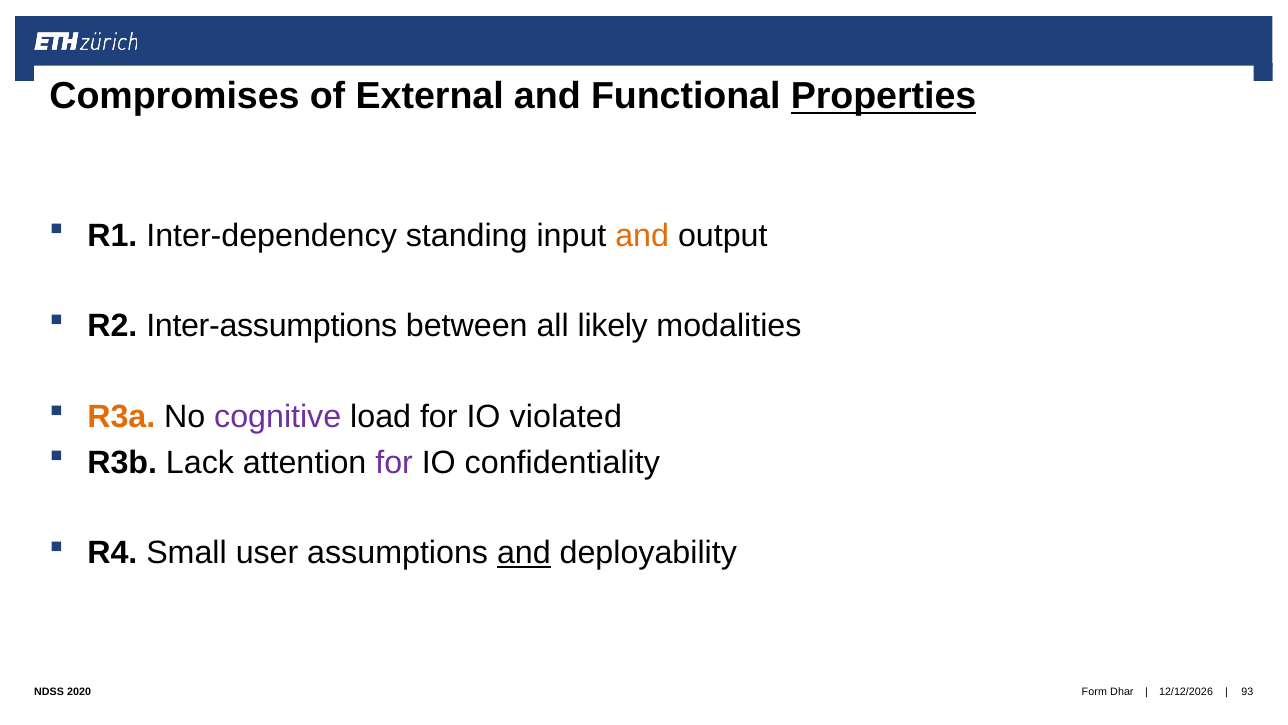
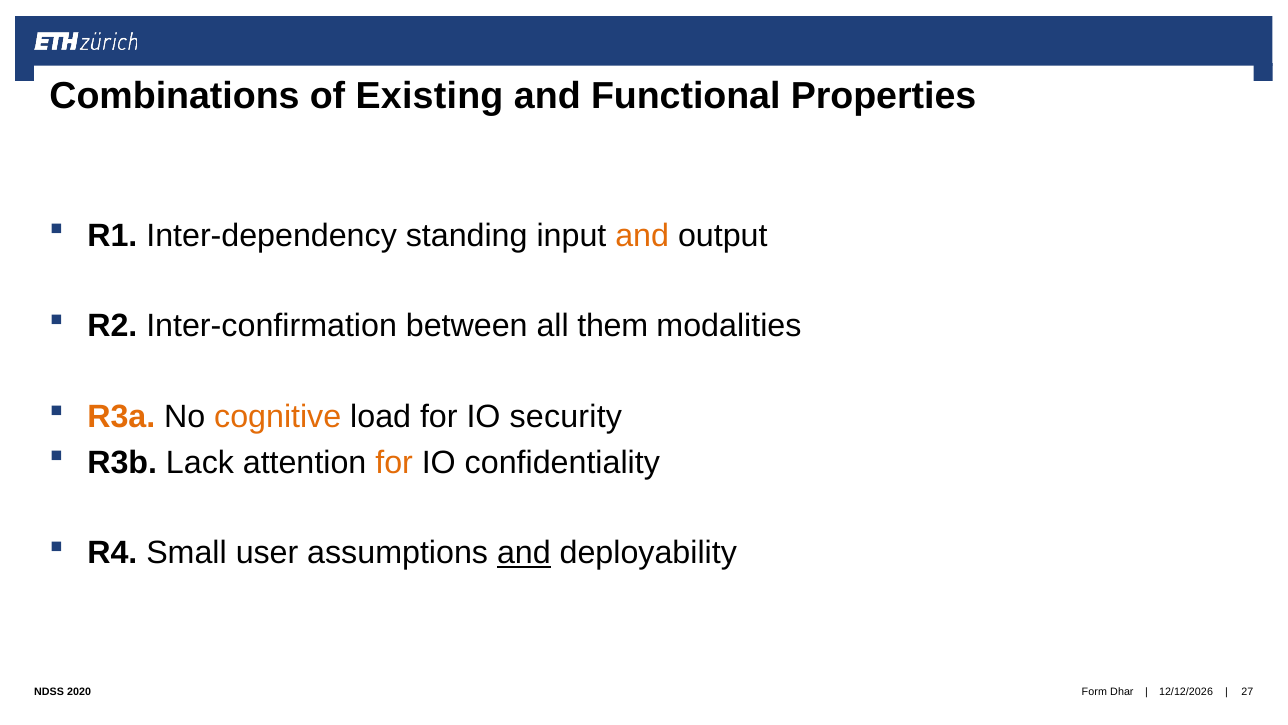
Compromises: Compromises -> Combinations (175, 96)
External: External -> Existing (430, 96)
Properties underline: present -> none (884, 96)
Inter-assumptions: Inter-assumptions -> Inter-confirmation (272, 326)
likely: likely -> them (613, 326)
cognitive colour: purple -> orange (278, 417)
violated: violated -> security (566, 417)
for colour: purple -> orange (394, 462)
93: 93 -> 27 (1247, 692)
